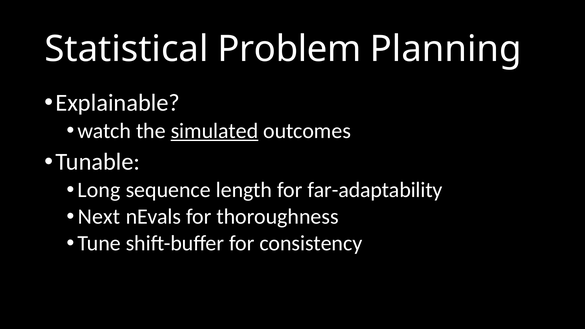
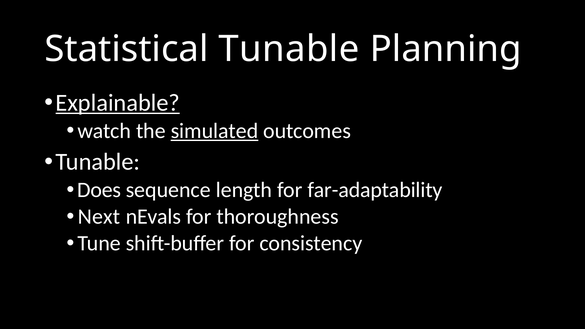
Statistical Problem: Problem -> Tunable (289, 49)
Explainable underline: none -> present (118, 103)
Long: Long -> Does (99, 190)
